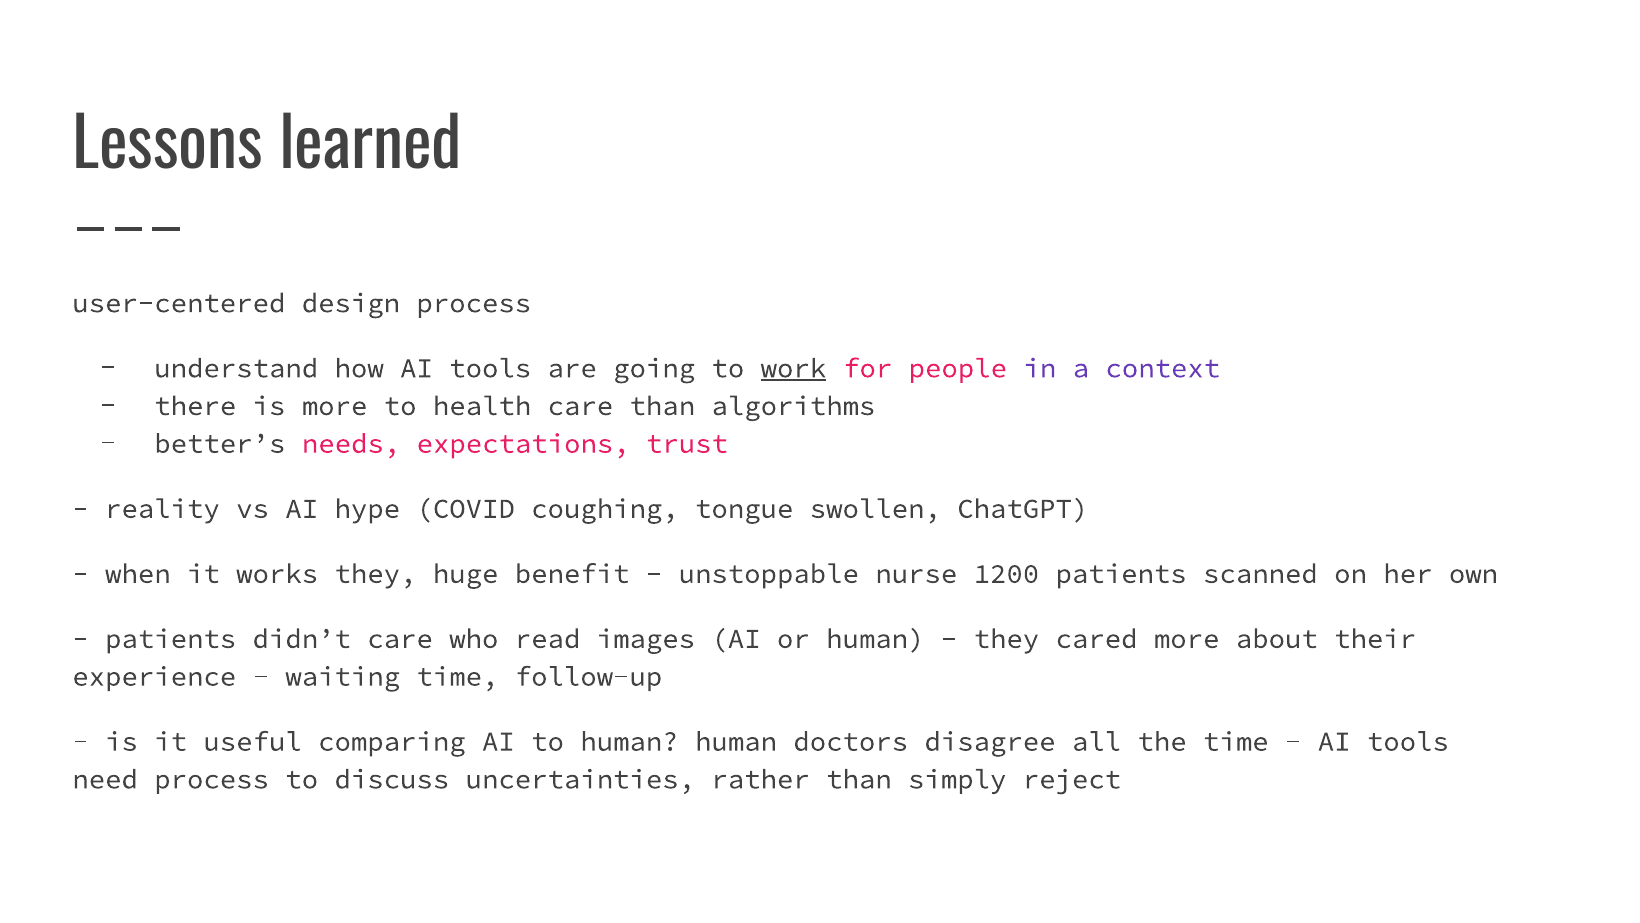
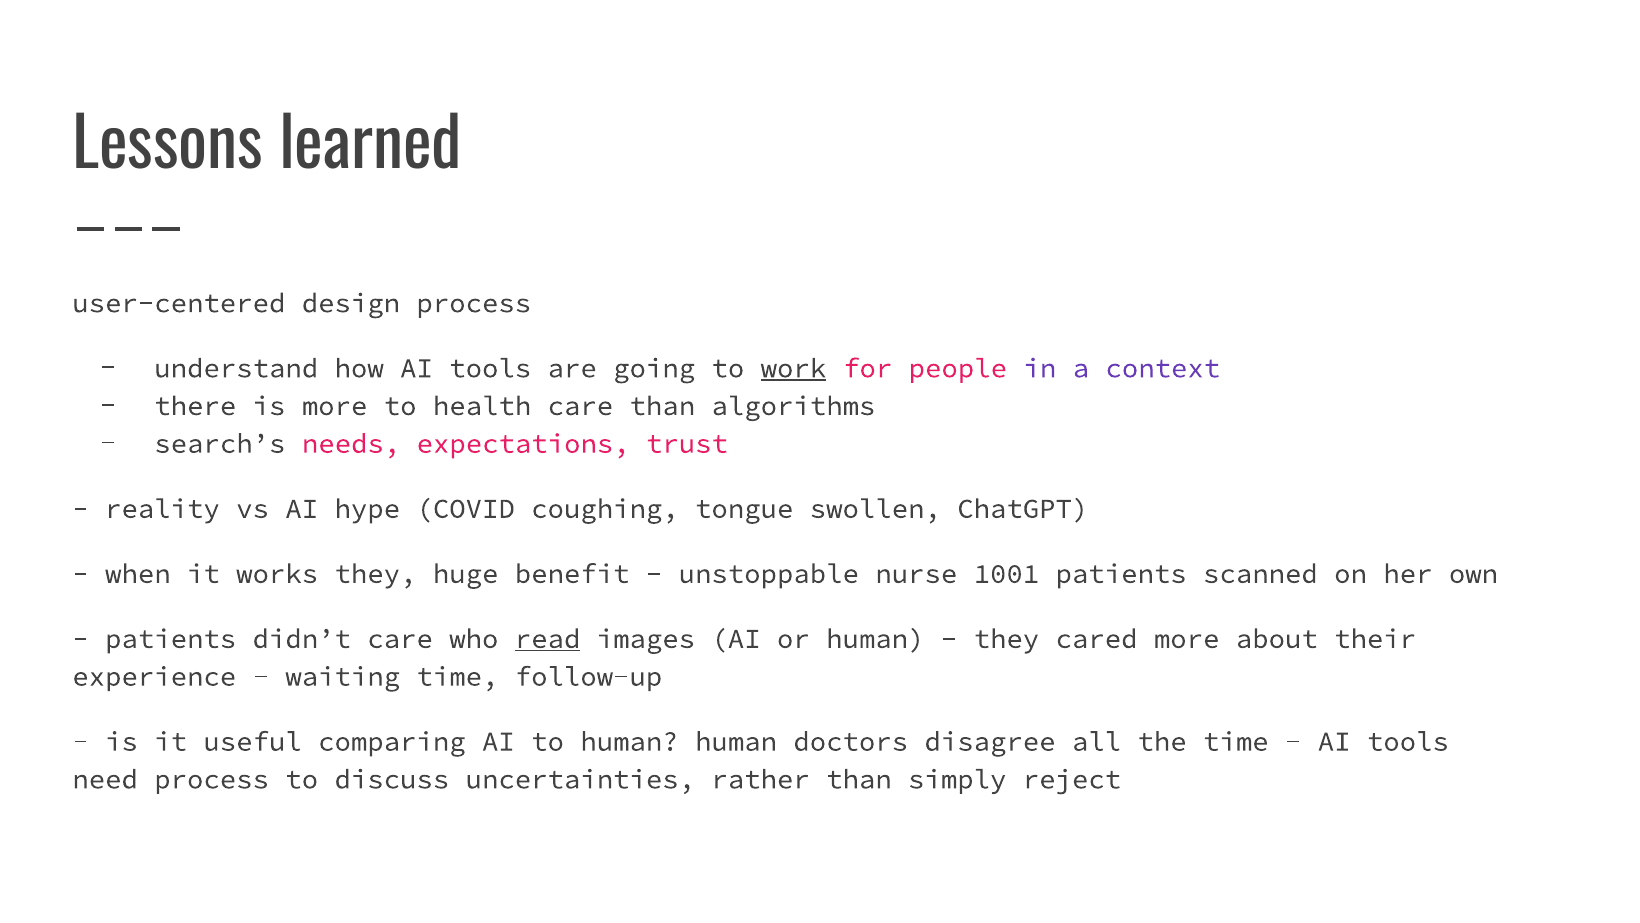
better’s: better’s -> search’s (220, 443)
1200: 1200 -> 1001 (1006, 574)
read underline: none -> present (548, 639)
